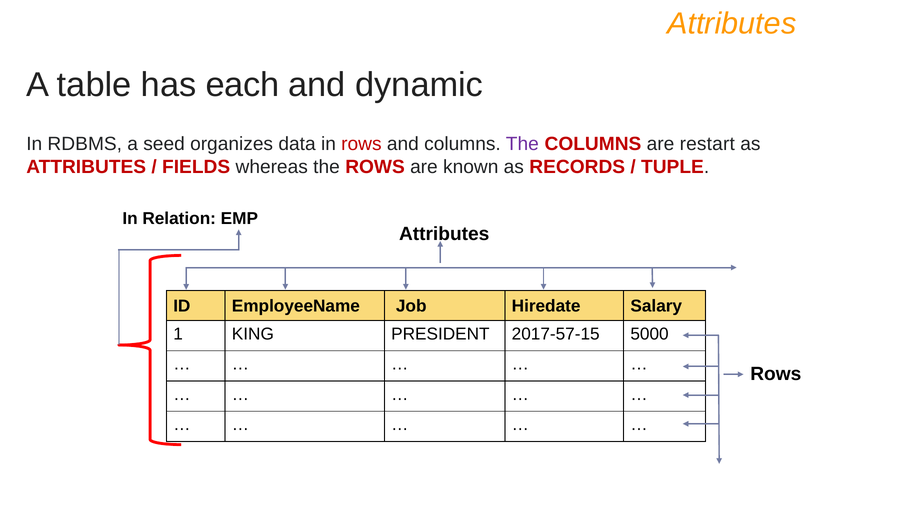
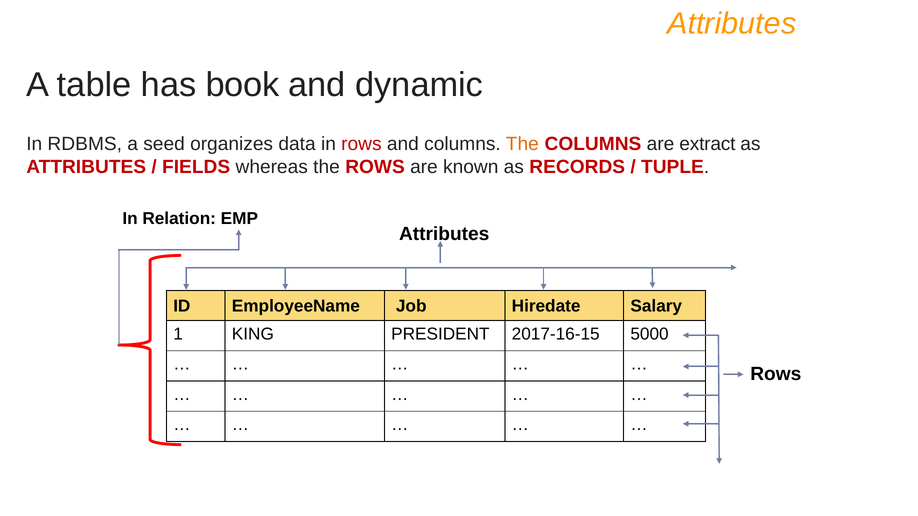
each: each -> book (242, 85)
The colour: purple -> orange (522, 144)
restart: restart -> extract (707, 144)
2017-57-15: 2017-57-15 -> 2017-16-15 (556, 334)
